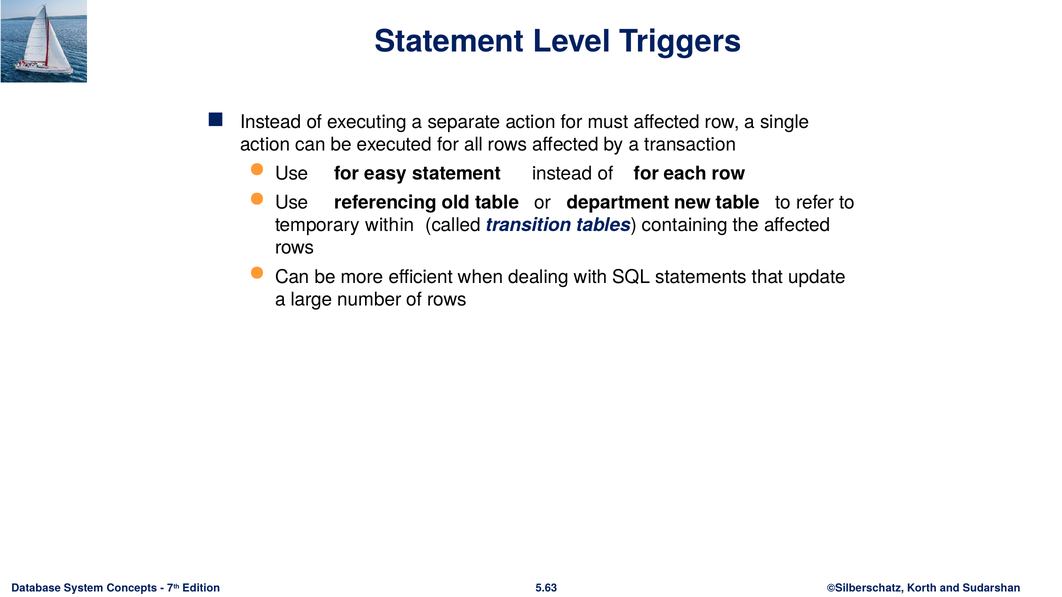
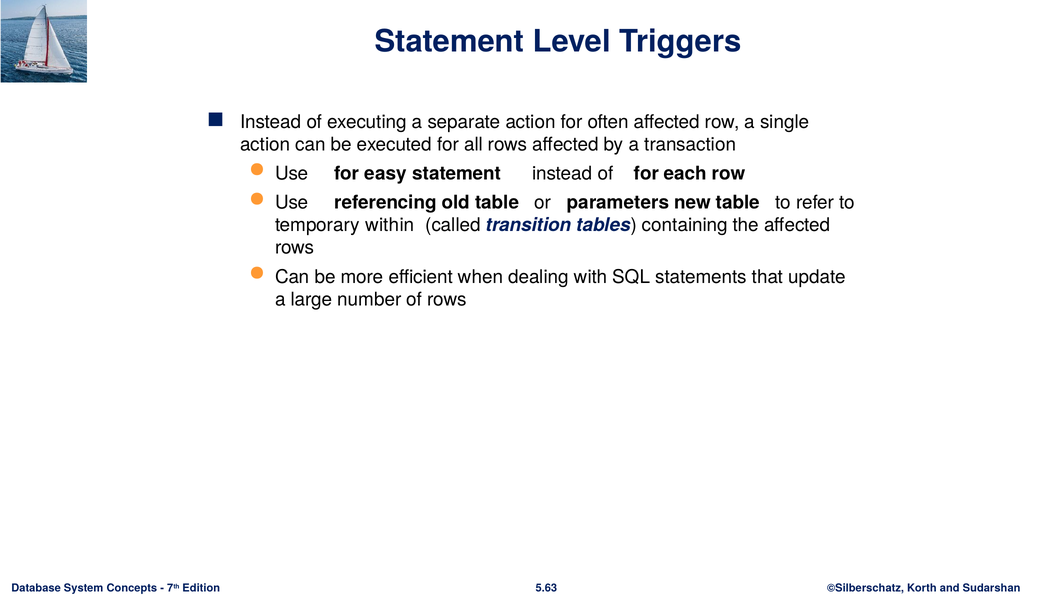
must: must -> often (608, 122)
department: department -> parameters (618, 203)
